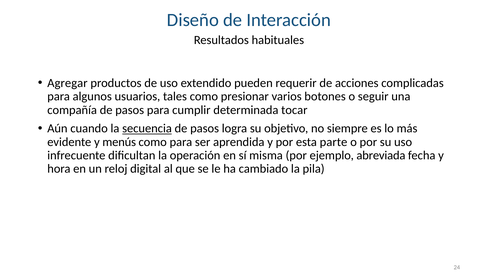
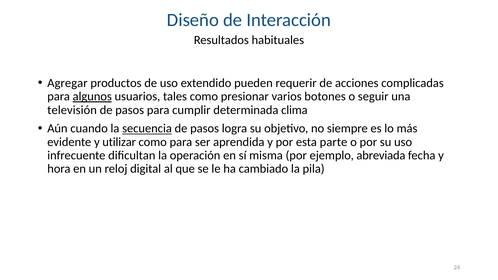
algunos underline: none -> present (92, 97)
compañía: compañía -> televisión (72, 110)
tocar: tocar -> clima (294, 110)
menús: menús -> utilizar (119, 142)
